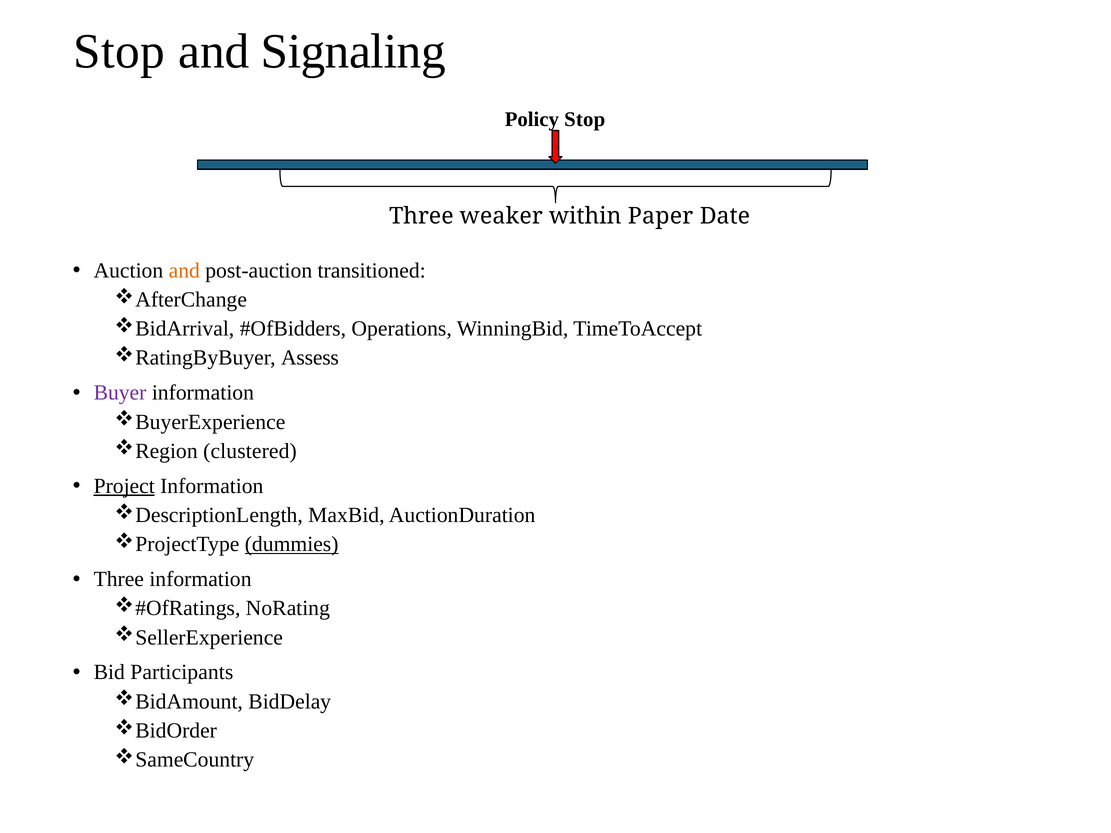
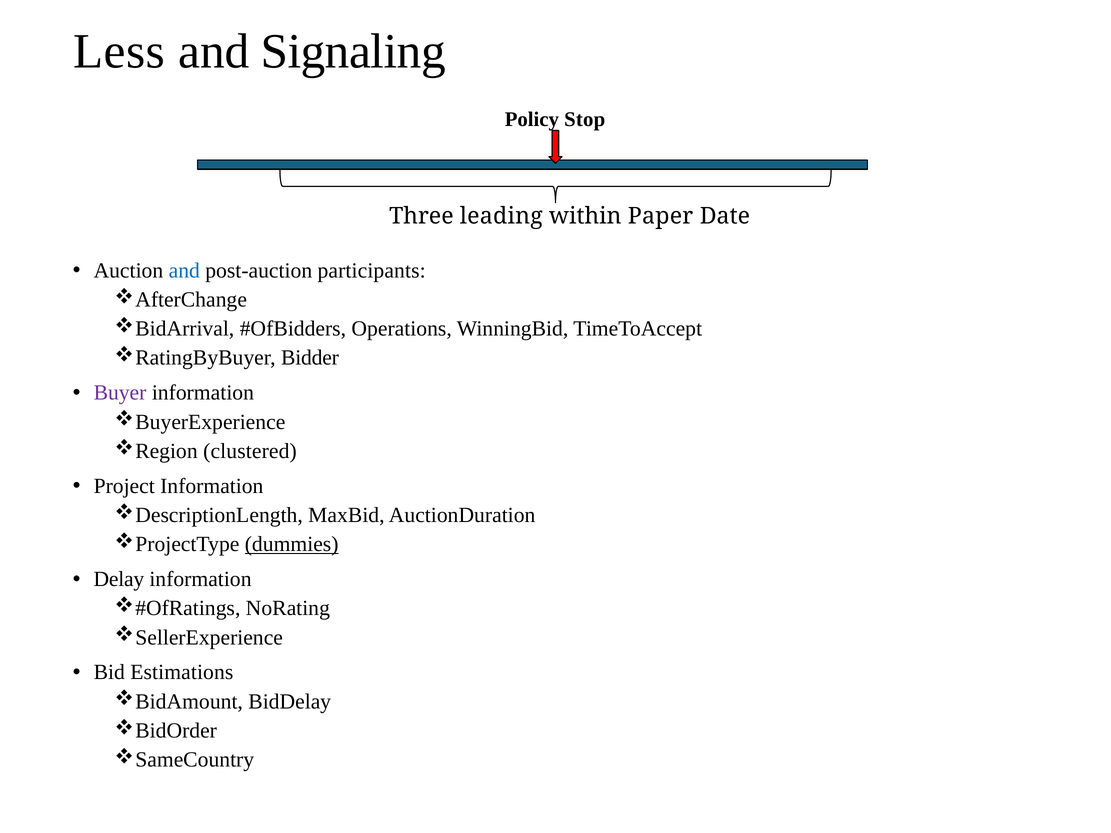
Stop: Stop -> Less (119, 52)
weaker: weaker -> leading (501, 216)
and colour: orange -> blue (184, 271)
transitioned: transitioned -> participants (372, 271)
Assess: Assess -> Bidder (310, 358)
Project underline: present -> none (124, 486)
Three: Three -> Delay (119, 579)
Participants: Participants -> Estimations (182, 673)
